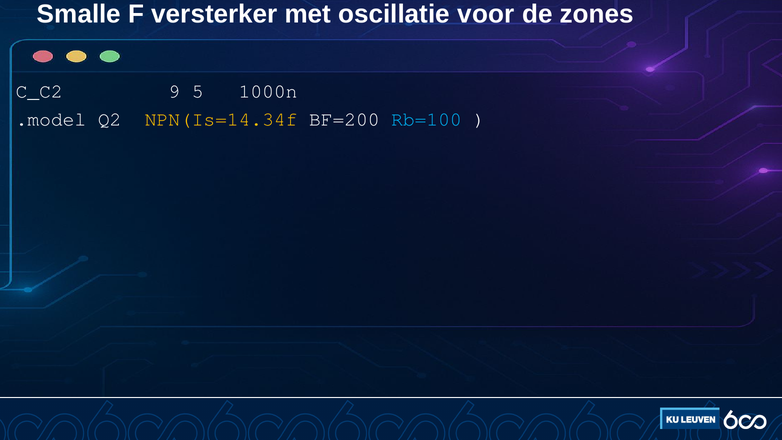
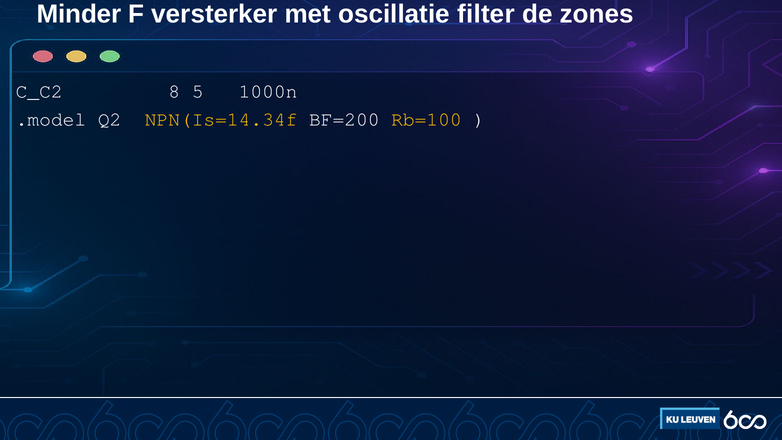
Smalle: Smalle -> Minder (79, 14)
voor: voor -> filter (486, 14)
9: 9 -> 8 (174, 91)
Rb=100 colour: light blue -> yellow (426, 119)
